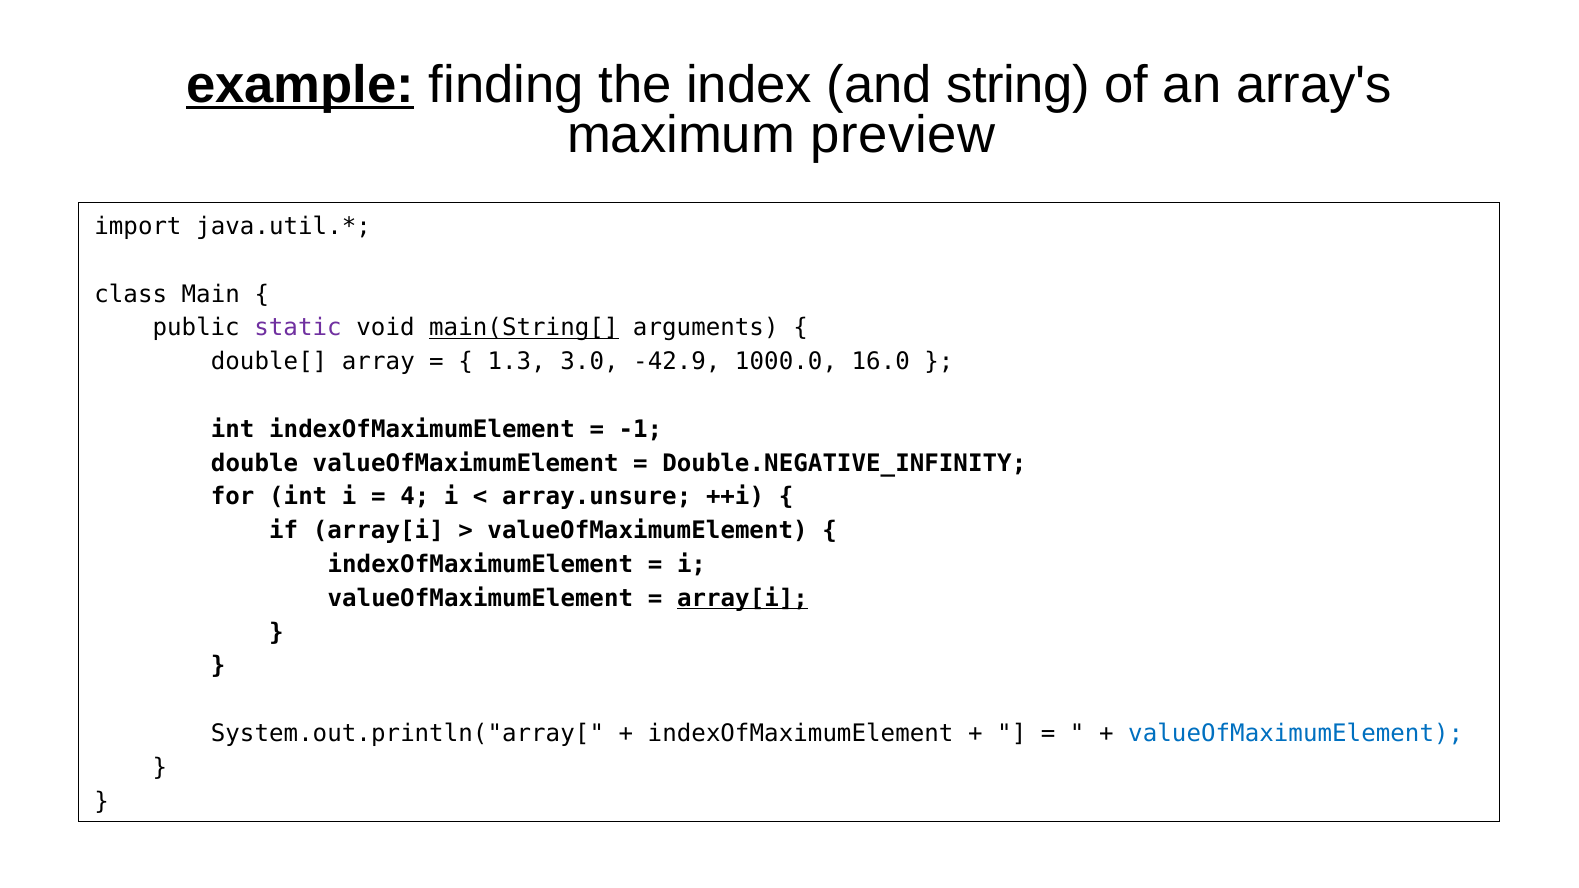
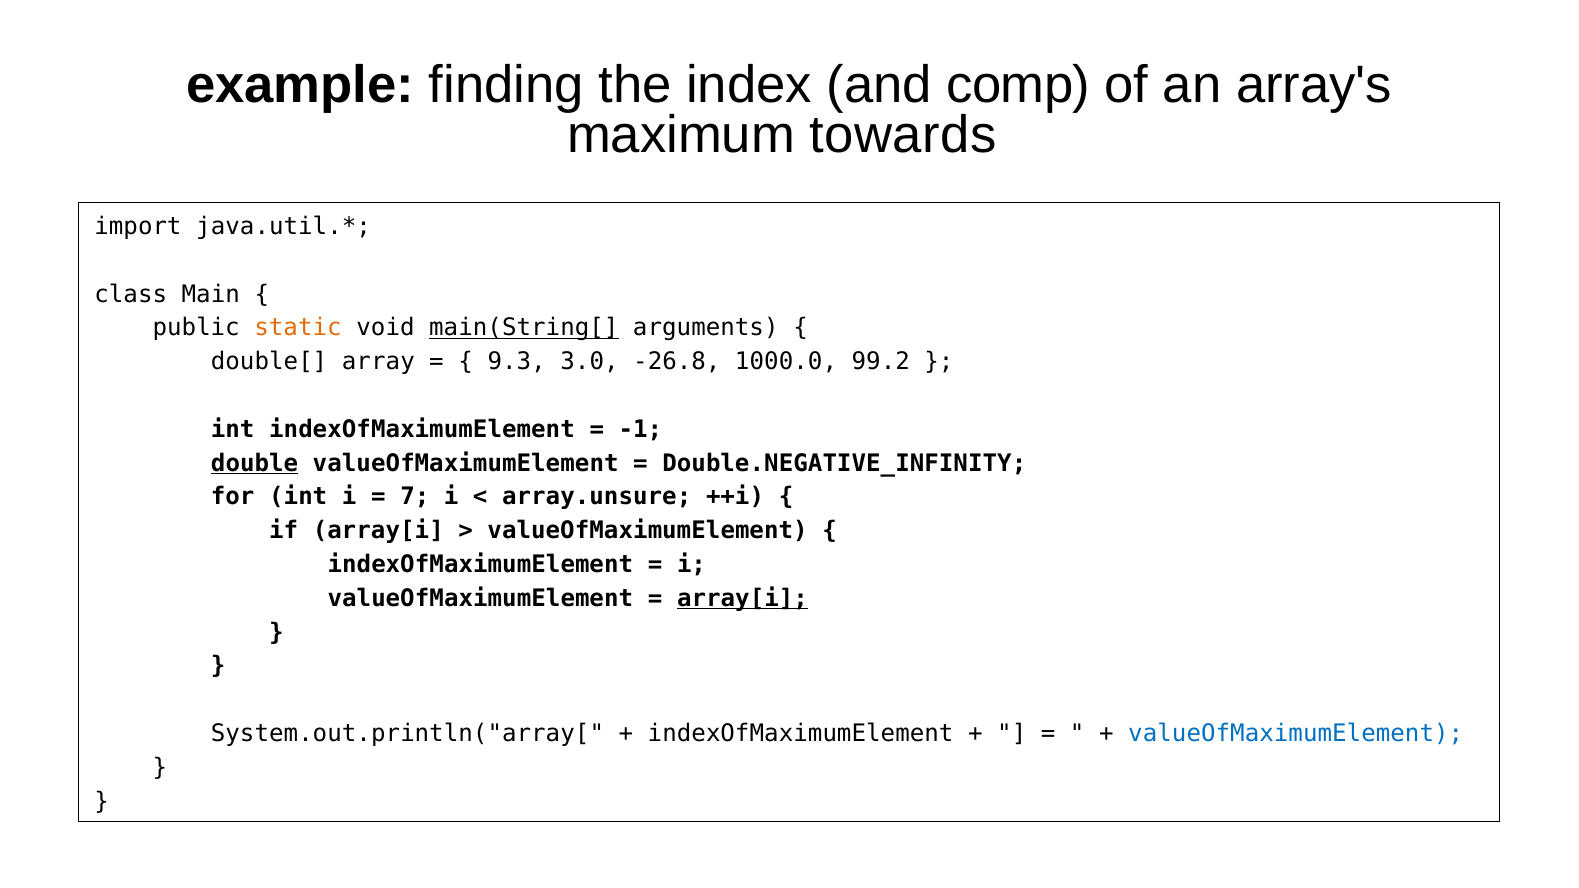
example underline: present -> none (300, 85)
string: string -> comp (1018, 85)
preview: preview -> towards (903, 136)
static colour: purple -> orange (298, 328)
1.3: 1.3 -> 9.3 (517, 362)
-42.9: -42.9 -> -26.8 (677, 362)
16.0: 16.0 -> 99.2 (881, 362)
double underline: none -> present (255, 463)
4: 4 -> 7 (415, 497)
